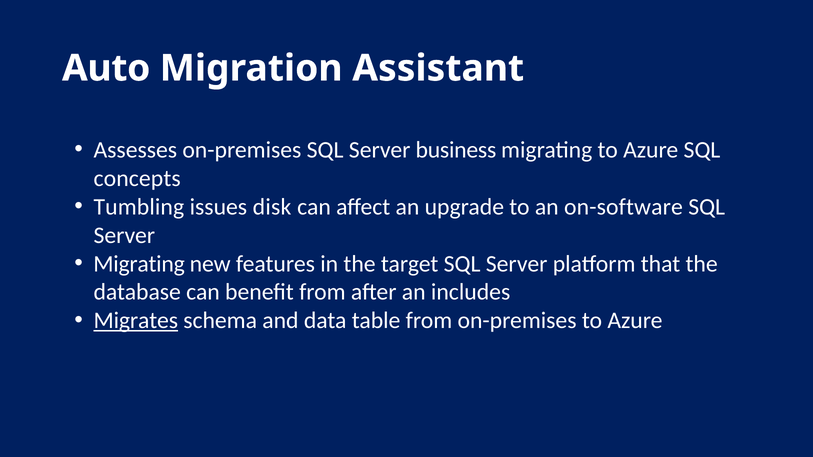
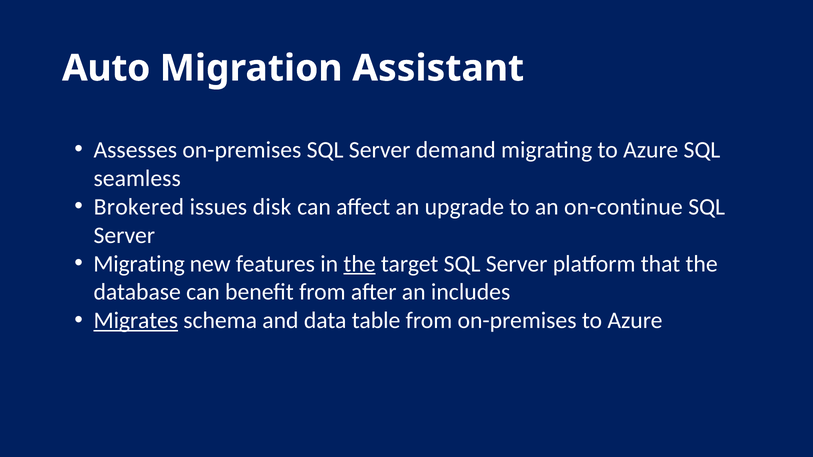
business: business -> demand (456, 150)
concepts: concepts -> seamless (137, 178)
Tumbling: Tumbling -> Brokered (139, 207)
on-software: on-software -> on-continue (623, 207)
the underline: none -> present (360, 264)
